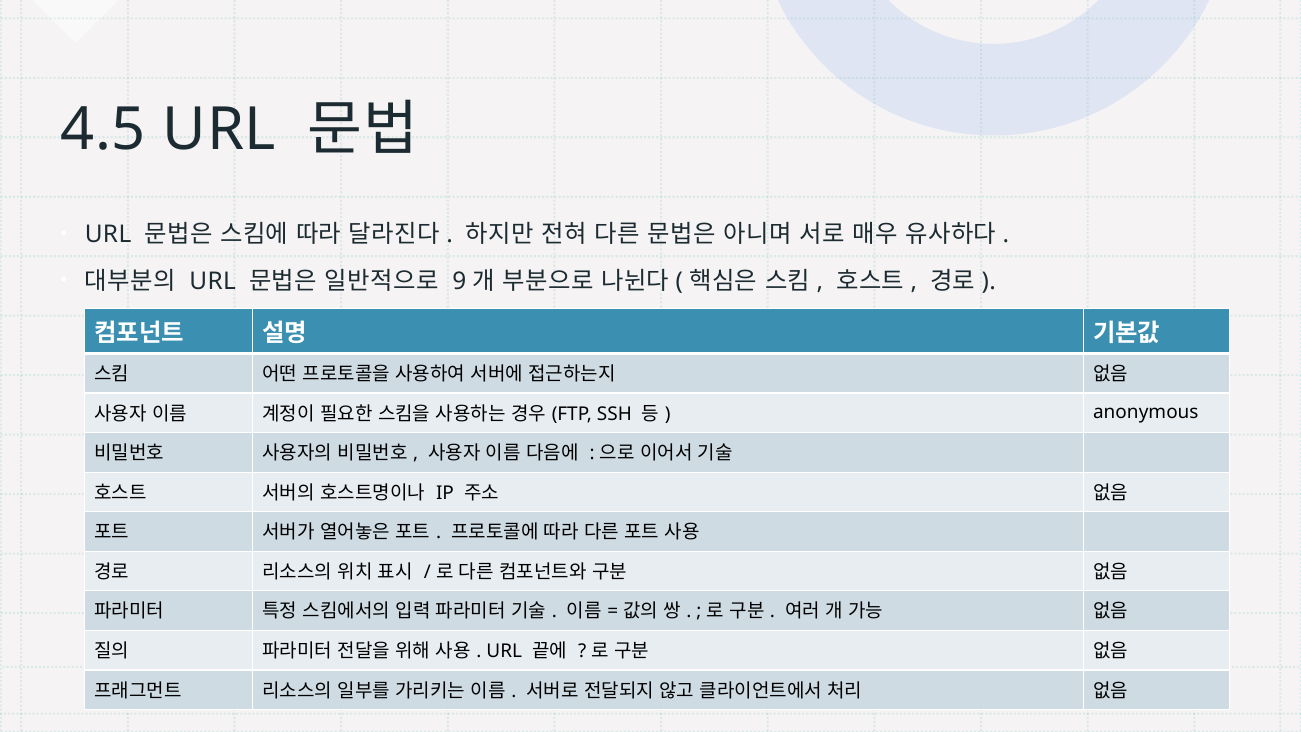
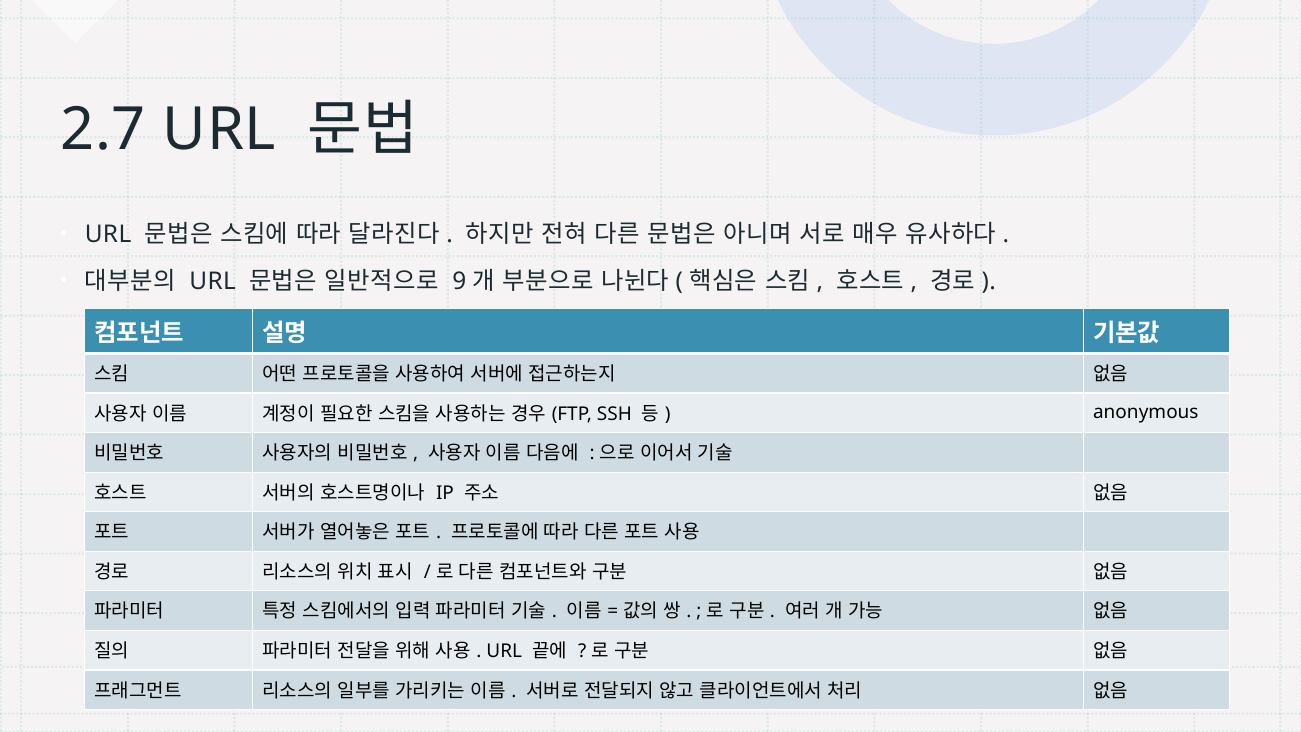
4.5: 4.5 -> 2.7 (103, 129)
